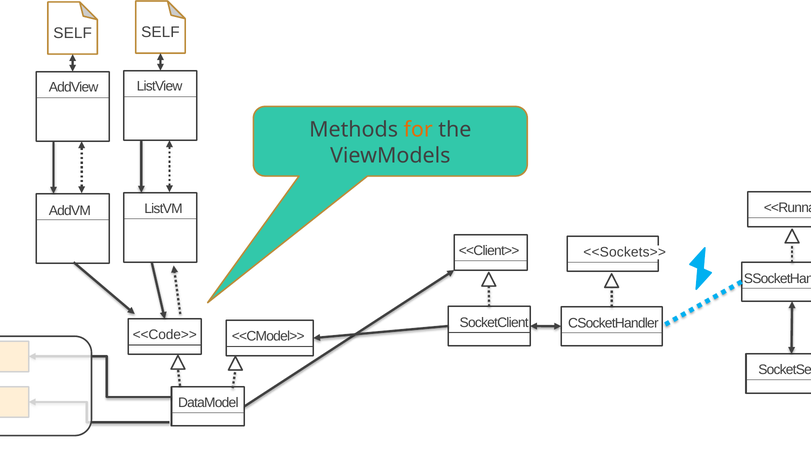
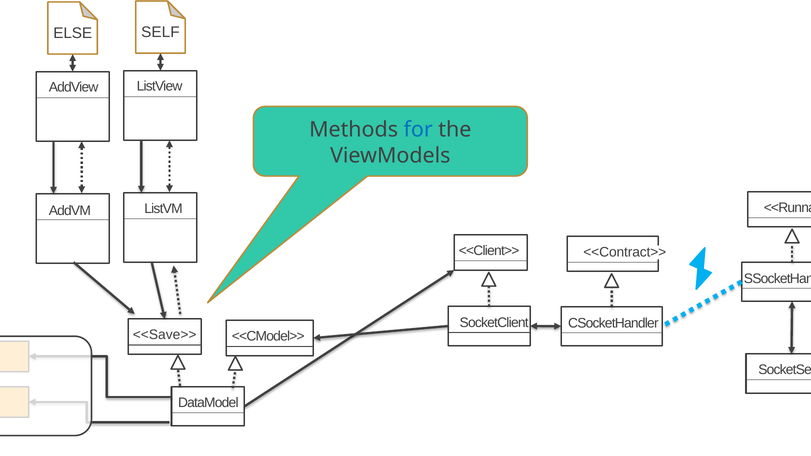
SELF: SELF -> ELSE (73, 33)
for colour: orange -> blue (418, 130)
<<Sockets>>: <<Sockets>> -> <<Contract>> (625, 252)
<<Code>>: <<Code>> -> <<Save>> (165, 335)
